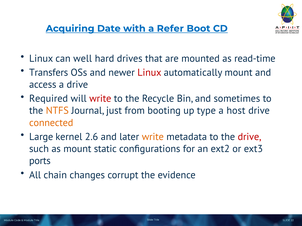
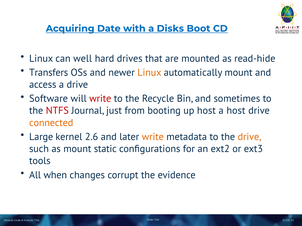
Refer: Refer -> Disks (170, 29)
read-time: read-time -> read-hide (255, 59)
Linux colour: red -> orange (149, 73)
Required: Required -> Software (49, 99)
NTFS colour: orange -> red (57, 111)
up type: type -> host (206, 111)
drive colour: red -> orange (250, 137)
ports: ports -> tools (40, 161)
chain: chain -> when (55, 175)
